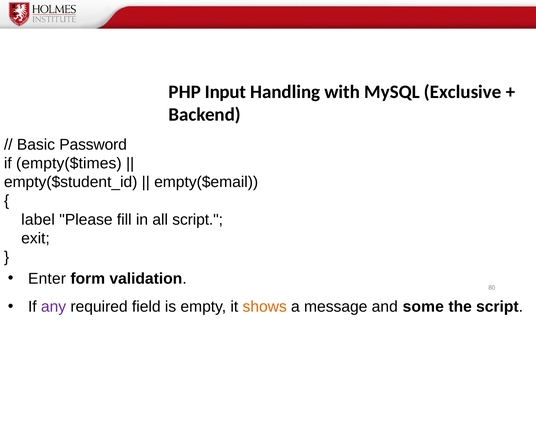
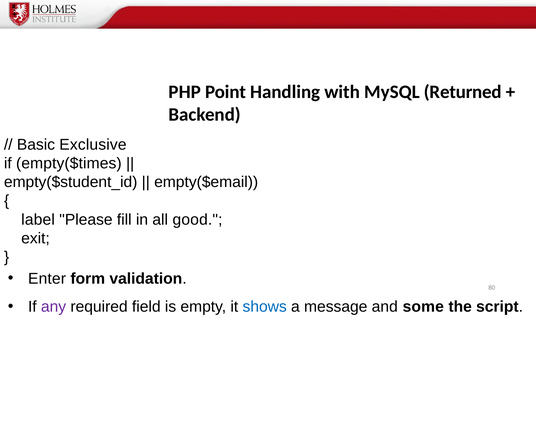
Input: Input -> Point (225, 92)
Exclusive: Exclusive -> Returned (463, 92)
Password: Password -> Exclusive (93, 145)
all script: script -> good (198, 220)
shows colour: orange -> blue (265, 307)
